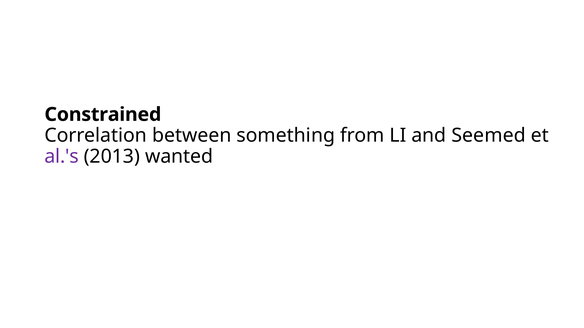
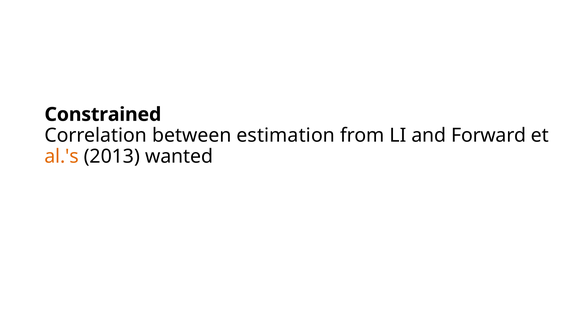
something: something -> estimation (286, 136)
Seemed: Seemed -> Forward (489, 136)
al.'s colour: purple -> orange (62, 157)
